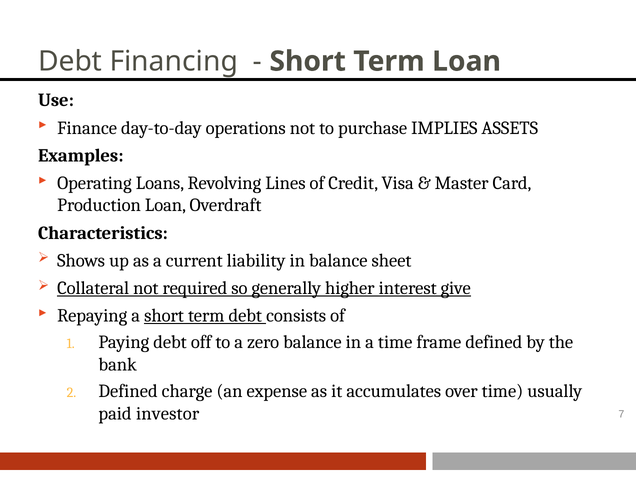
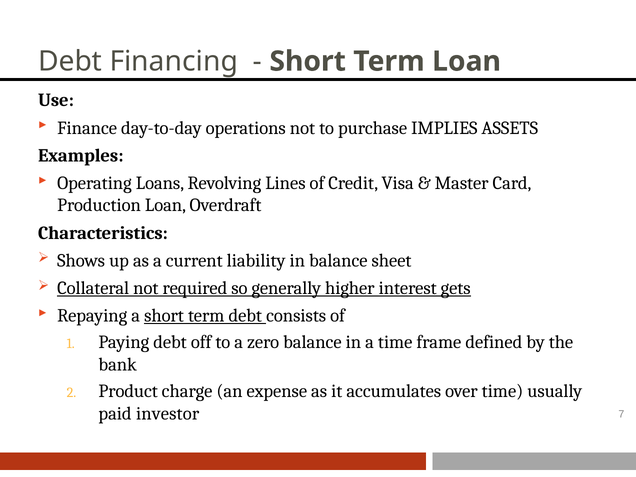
give: give -> gets (456, 288)
Defined: Defined -> Product (128, 391)
